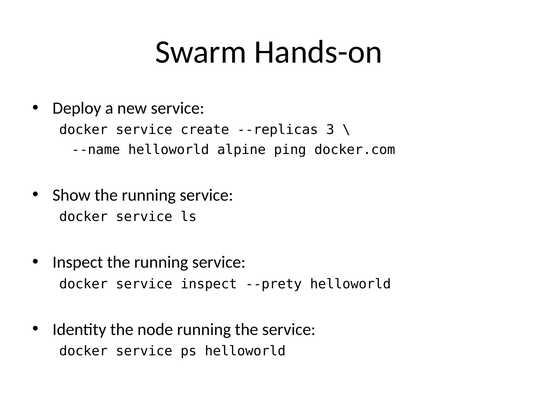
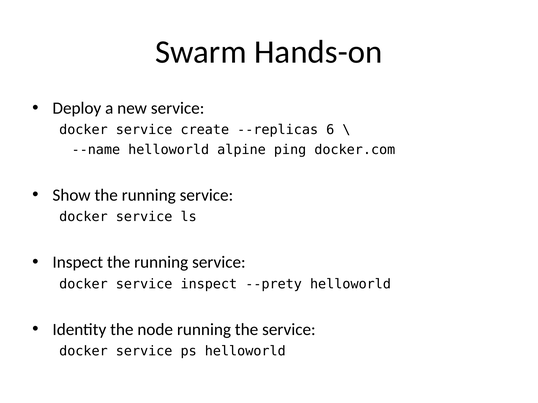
3: 3 -> 6 (330, 130)
